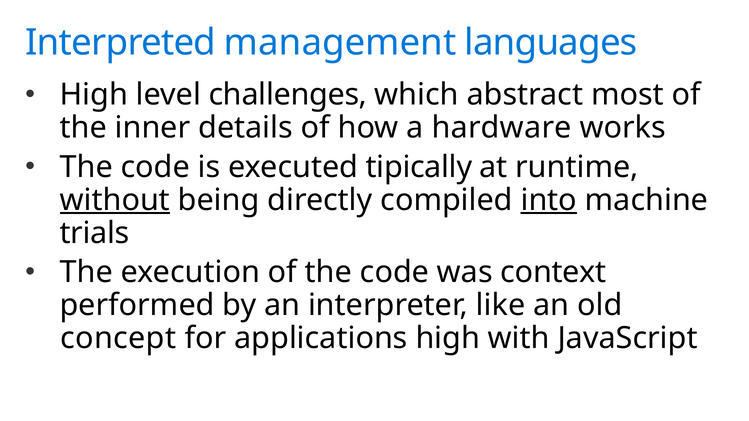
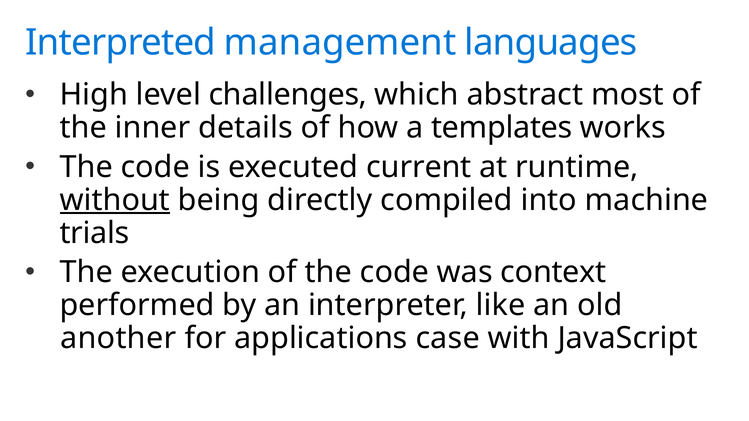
hardware: hardware -> templates (502, 128)
tipically: tipically -> current (419, 167)
into underline: present -> none (549, 200)
concept: concept -> another (118, 338)
applications high: high -> case (448, 338)
